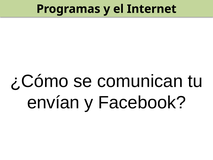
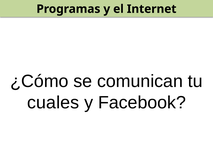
envían: envían -> cuales (53, 102)
